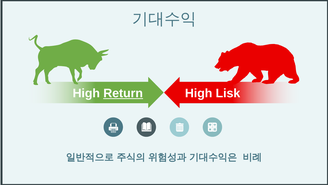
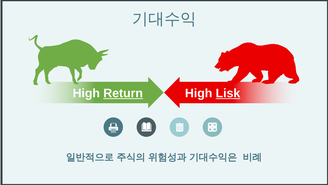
Lisk underline: none -> present (228, 93)
